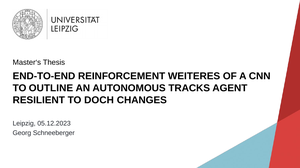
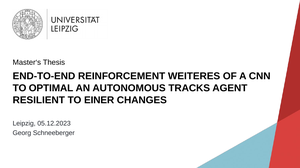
OUTLINE: OUTLINE -> OPTIMAL (51, 88)
DOCH: DOCH -> EINER (99, 100)
